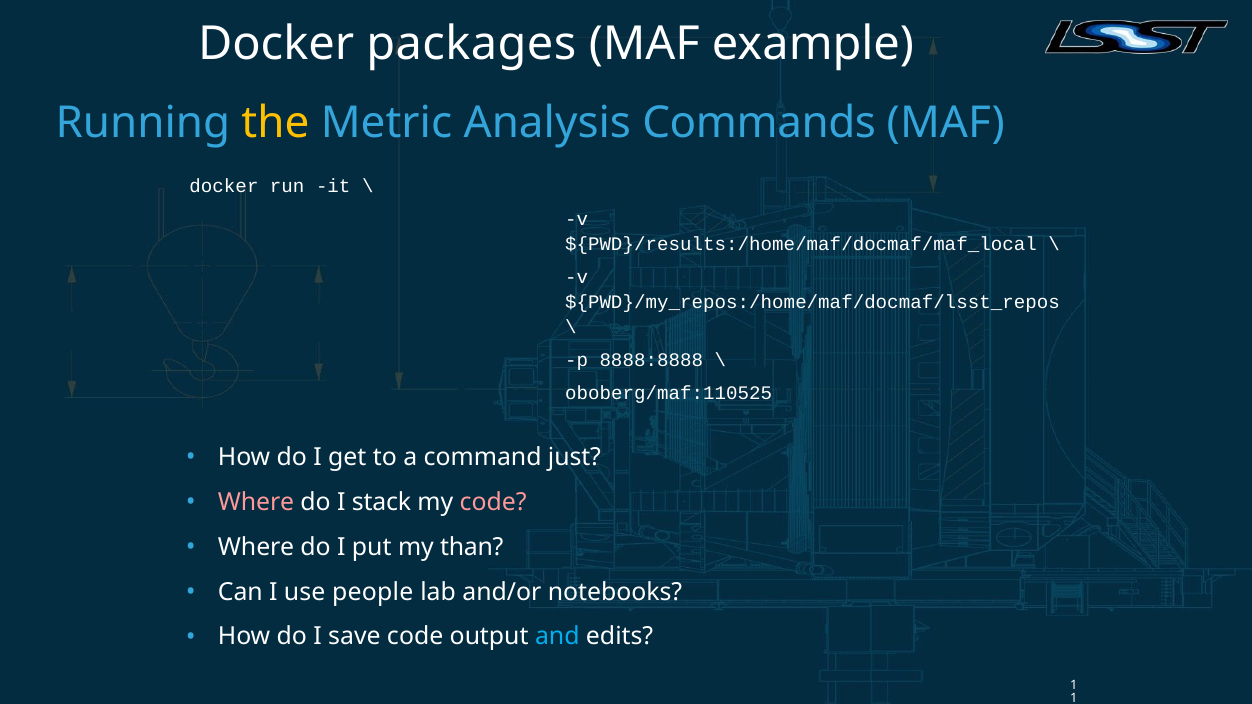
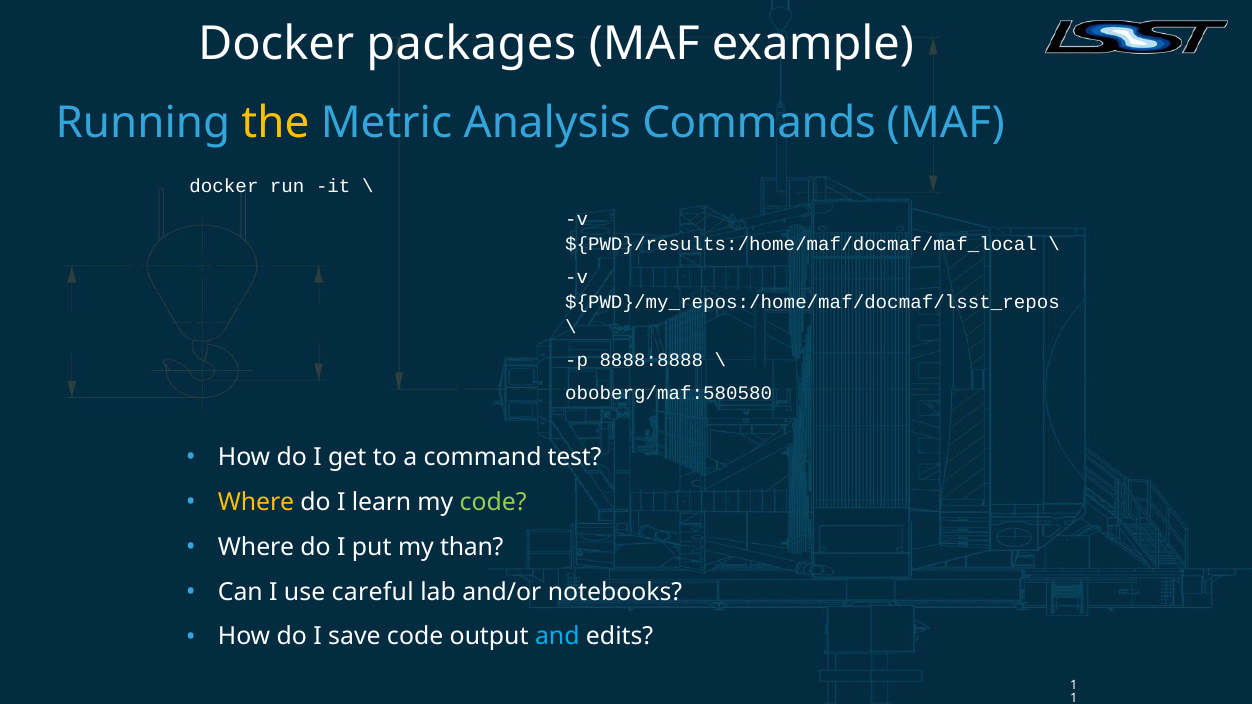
oboberg/maf:110525: oboberg/maf:110525 -> oboberg/maf:580580 (669, 393)
just: just -> test (575, 458)
Where colour: pink -> yellow (256, 502)
stack: stack -> learn (382, 502)
code colour: pink -> light green (493, 502)
people: people -> careful (373, 592)
